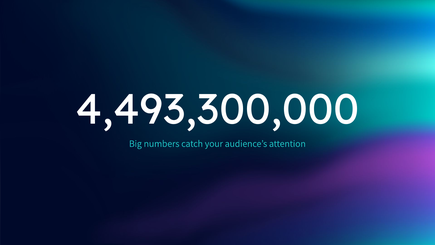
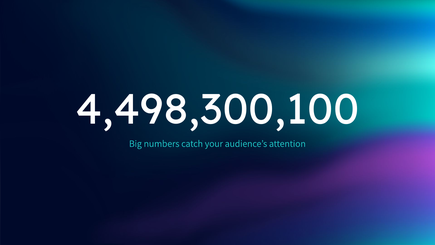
4,493,300,000: 4,493,300,000 -> 4,498,300,100 (217, 110)
